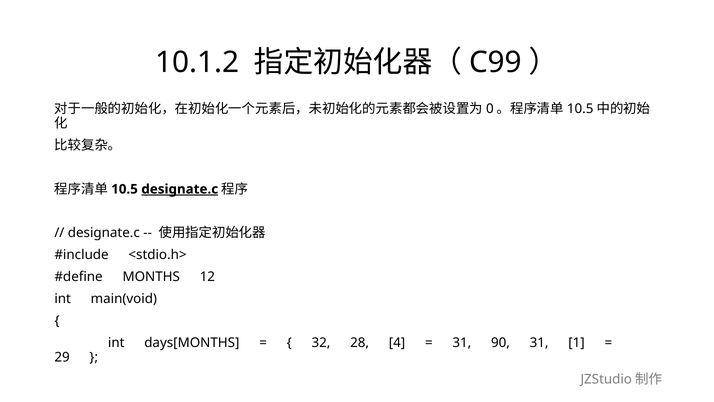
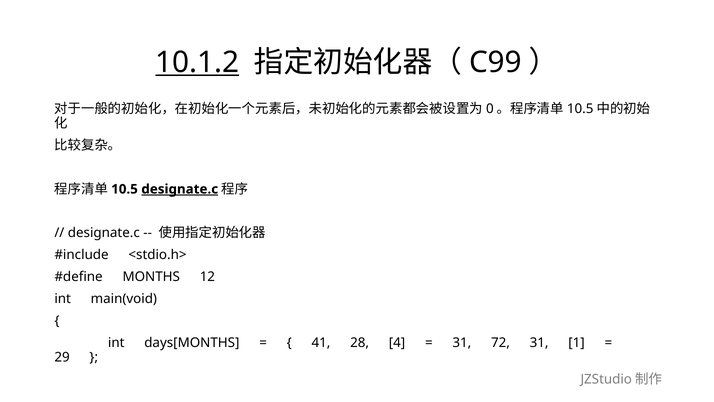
10.1.2 underline: none -> present (197, 62)
32: 32 -> 41 (321, 342)
90: 90 -> 72 (500, 342)
